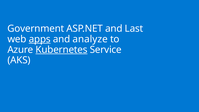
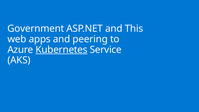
Last: Last -> This (134, 29)
apps underline: present -> none (40, 39)
analyze: analyze -> peering (90, 39)
